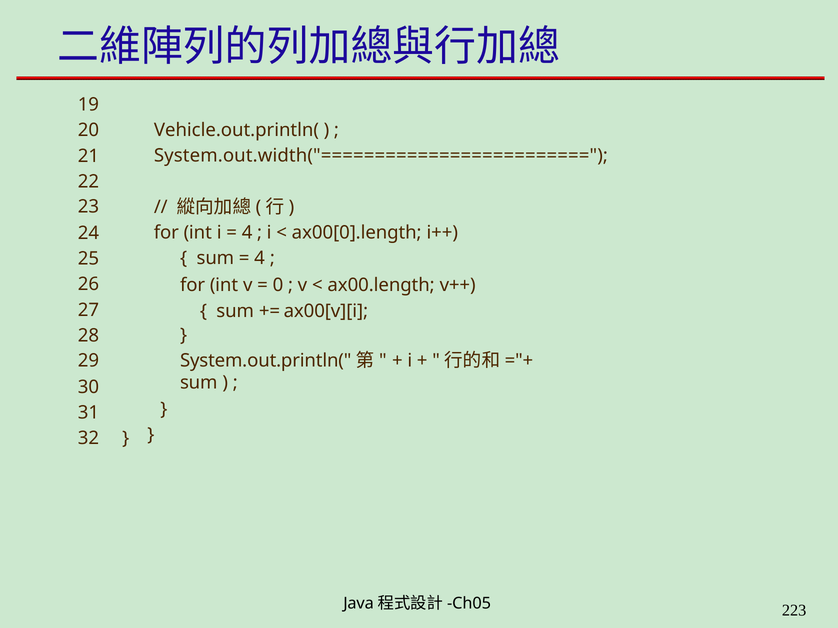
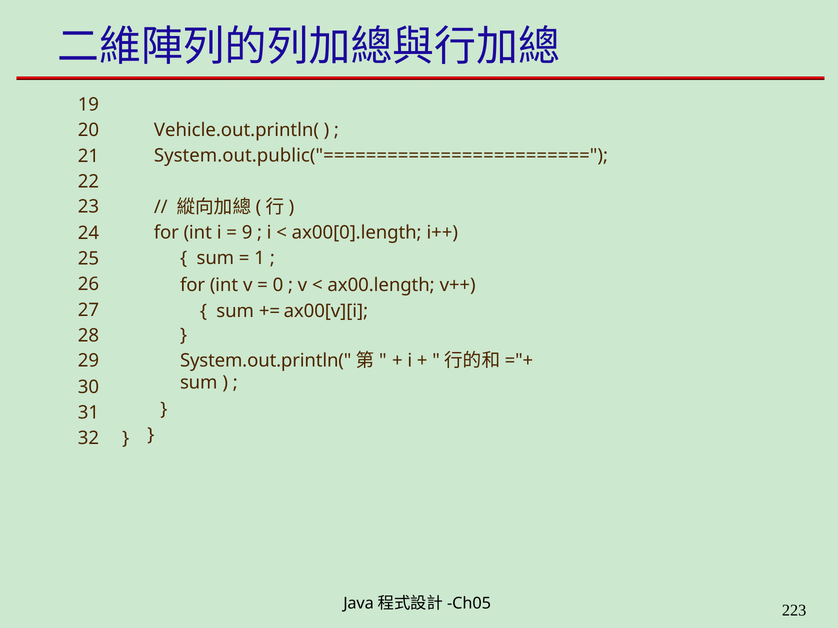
System.out.width("=========================: System.out.width("========================= -> System.out.public("========================= (381, 156)
4: 4 -> 9 (247, 233)
4: 4 -> 1 (260, 258)
